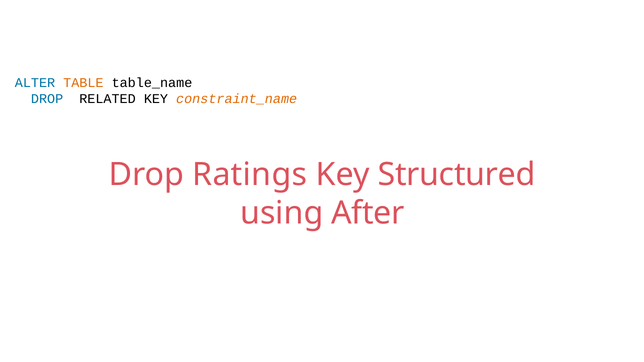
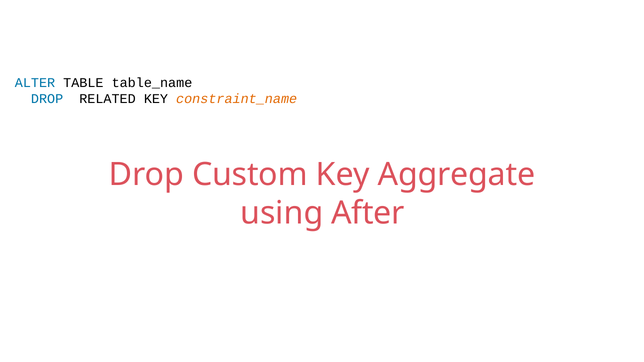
TABLE colour: orange -> black (83, 83)
Ratings: Ratings -> Custom (250, 175)
Structured: Structured -> Aggregate (457, 175)
